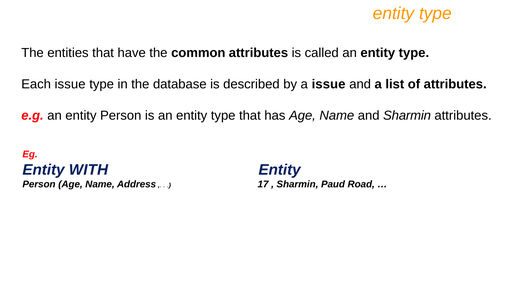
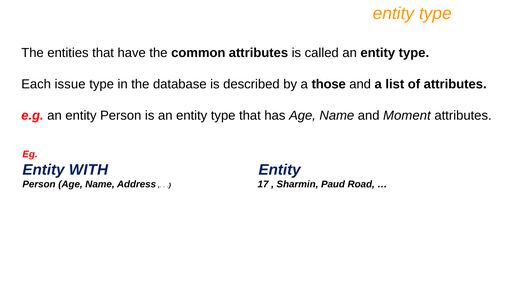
a issue: issue -> those (329, 84)
and Sharmin: Sharmin -> Moment (407, 115)
